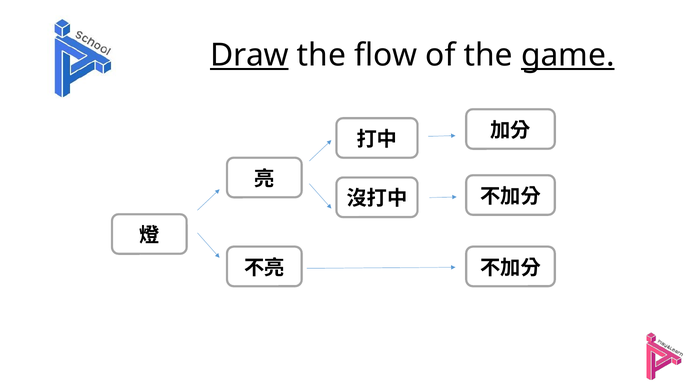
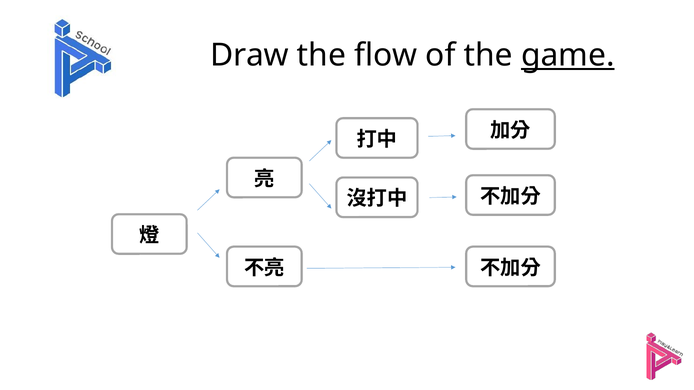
Draw underline: present -> none (249, 55)
